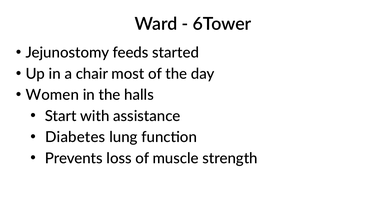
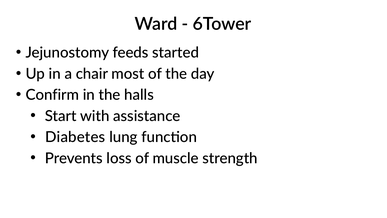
Women: Women -> Confirm (52, 95)
